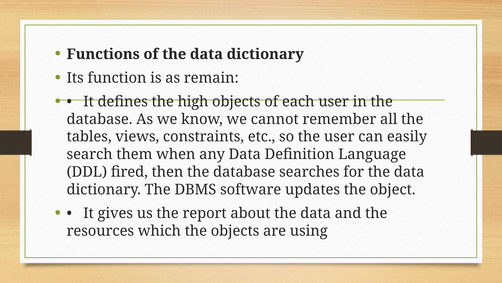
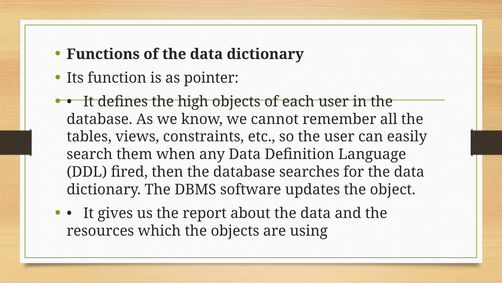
remain: remain -> pointer (211, 78)
